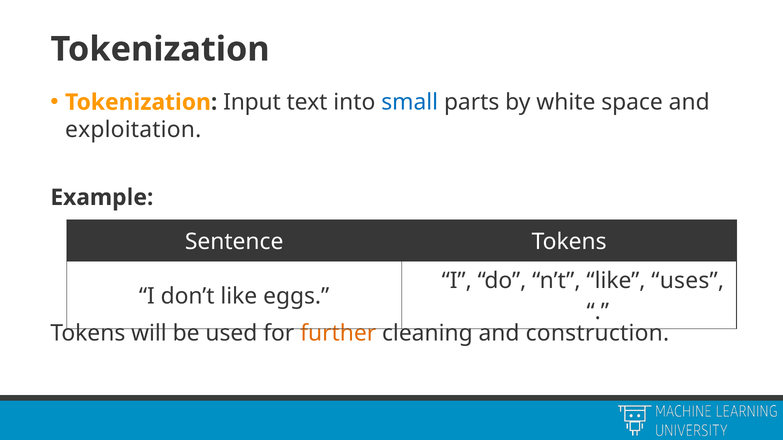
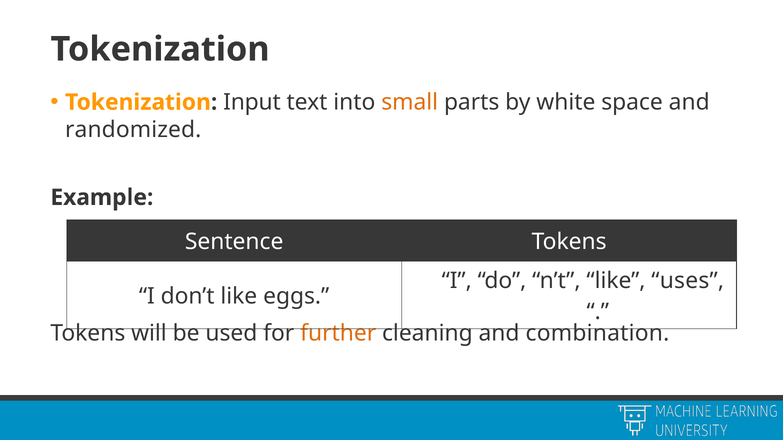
small colour: blue -> orange (410, 102)
exploitation: exploitation -> randomized (133, 130)
construction: construction -> combination (597, 333)
